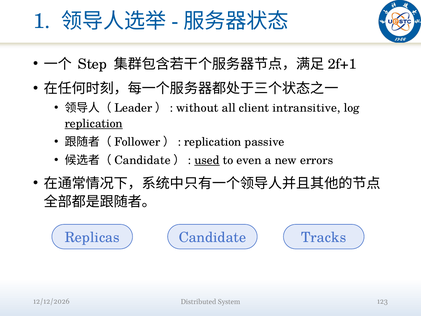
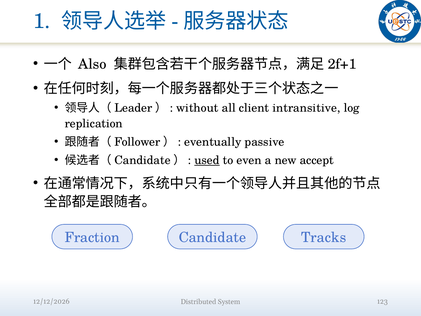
Step: Step -> Also (92, 64)
replication underline: present -> none (94, 123)
replication: replication -> eventually (213, 142)
errors: errors -> accept (317, 160)
Replicas: Replicas -> Fraction (92, 237)
